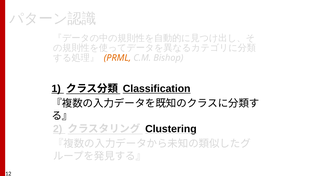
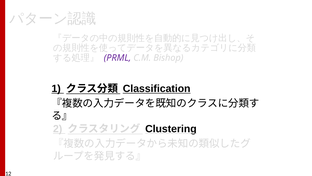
PRML colour: orange -> purple (117, 58)
